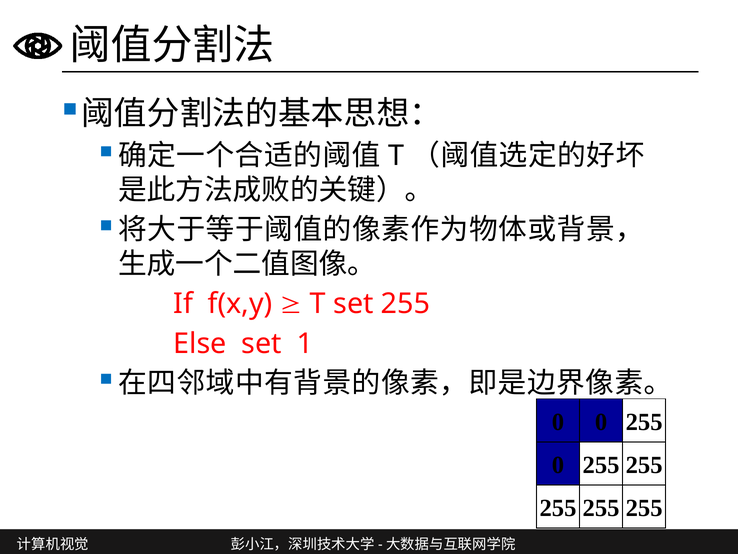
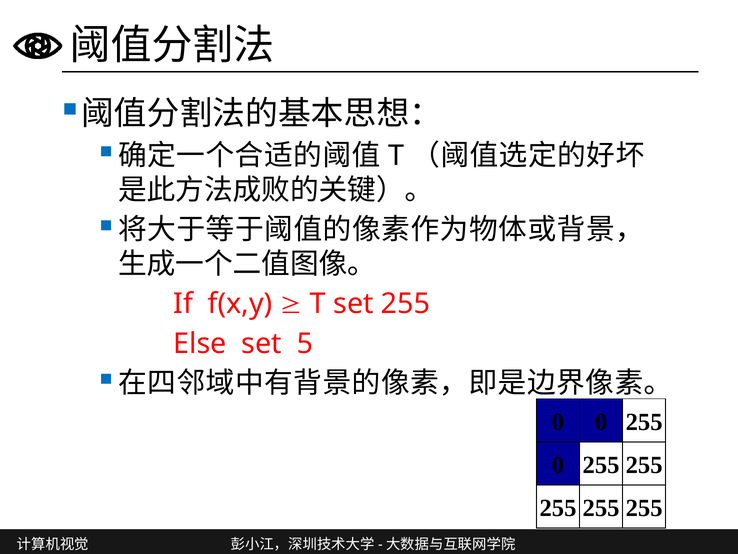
1: 1 -> 5 (305, 343)
